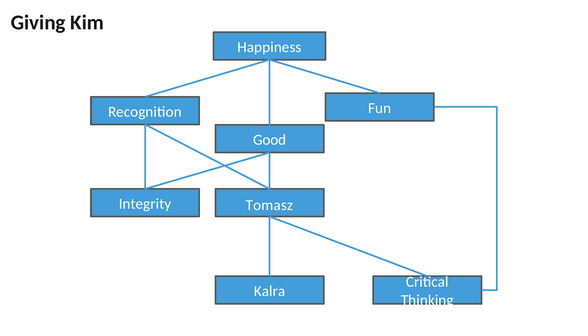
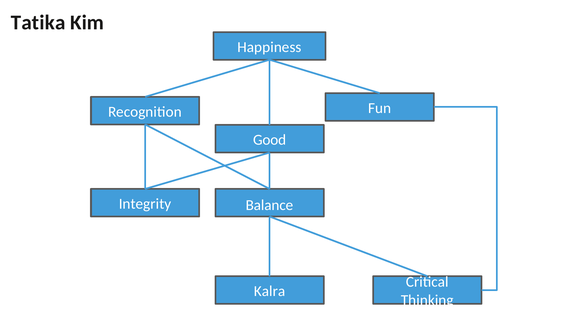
Giving: Giving -> Tatika (38, 23)
Tomasz: Tomasz -> Balance (269, 205)
